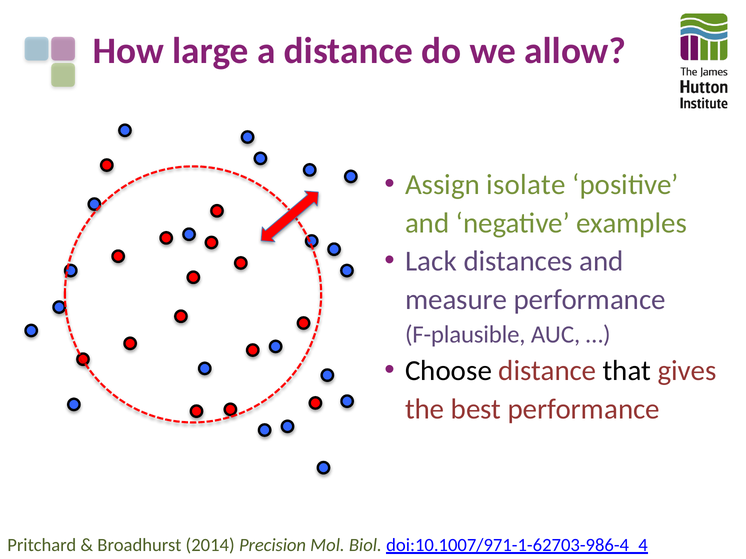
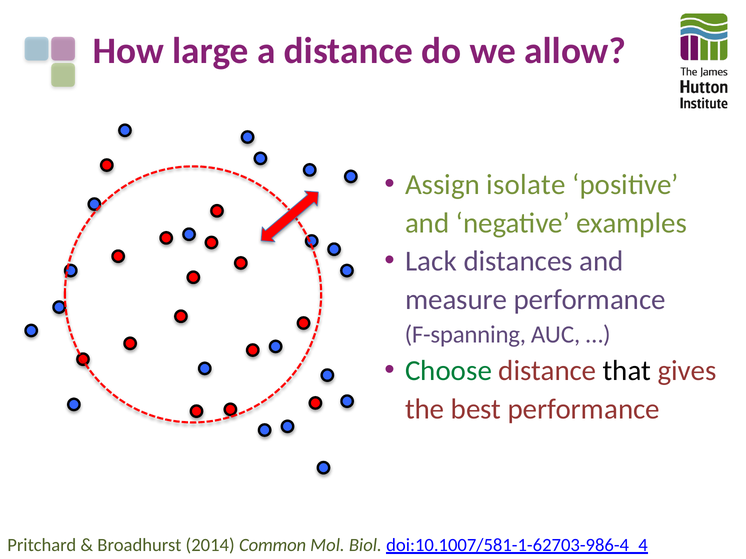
F-plausible: F-plausible -> F-spanning (465, 335)
Choose colour: black -> green (448, 371)
Precision: Precision -> Common (273, 546)
doi:10.1007/971-1-62703-986-4_4: doi:10.1007/971-1-62703-986-4_4 -> doi:10.1007/581-1-62703-986-4_4 (517, 546)
